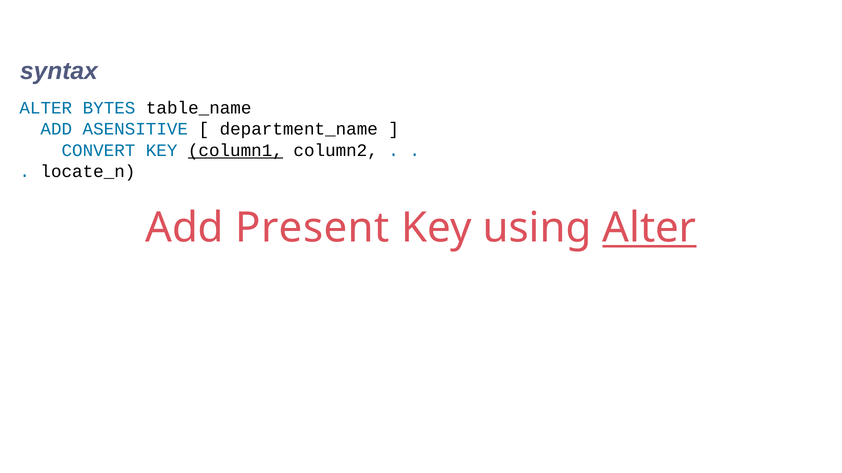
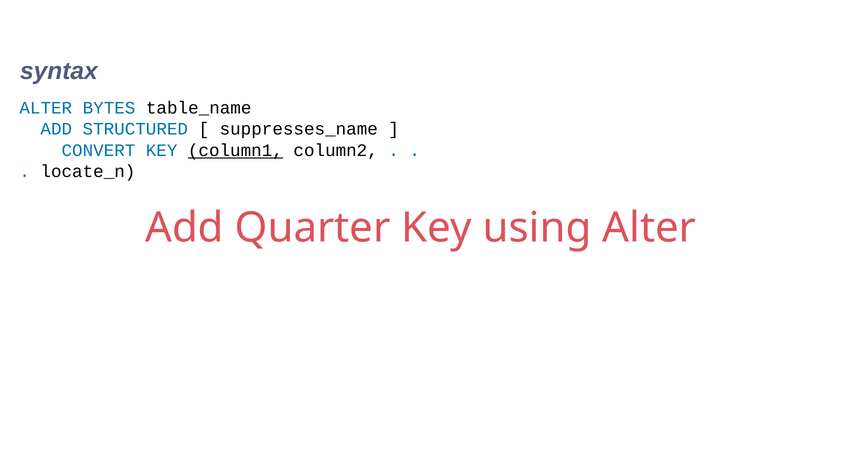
ASENSITIVE: ASENSITIVE -> STRUCTURED (135, 129)
department_name: department_name -> suppresses_name (299, 129)
Present: Present -> Quarter (313, 228)
Alter underline: present -> none (649, 228)
